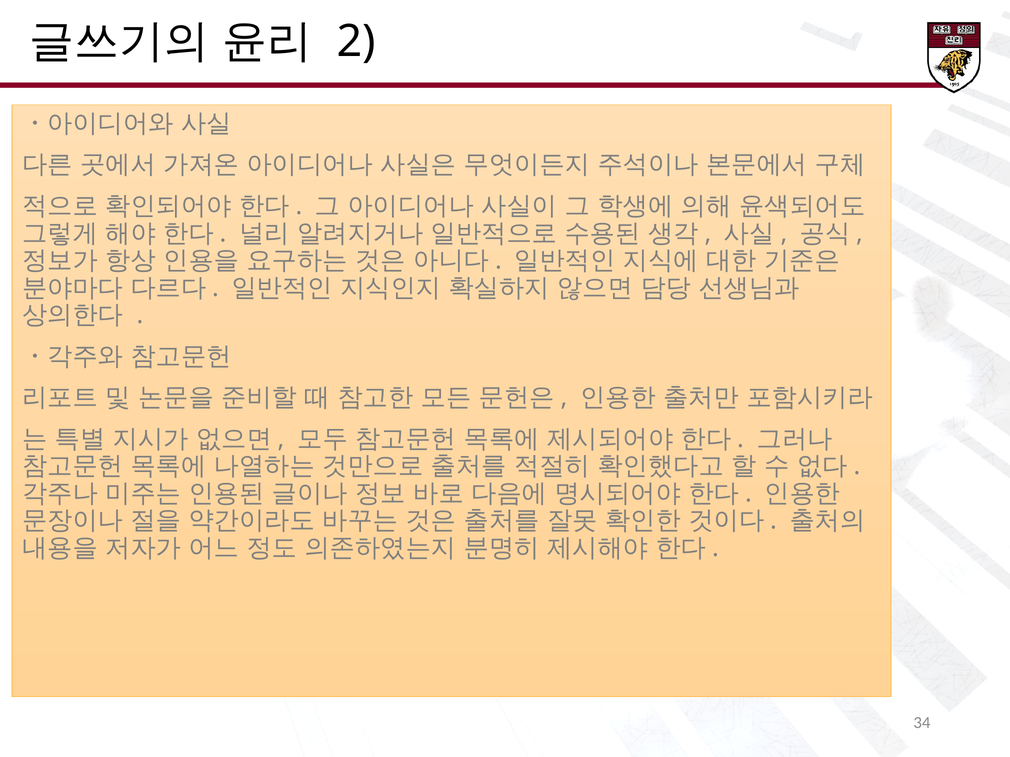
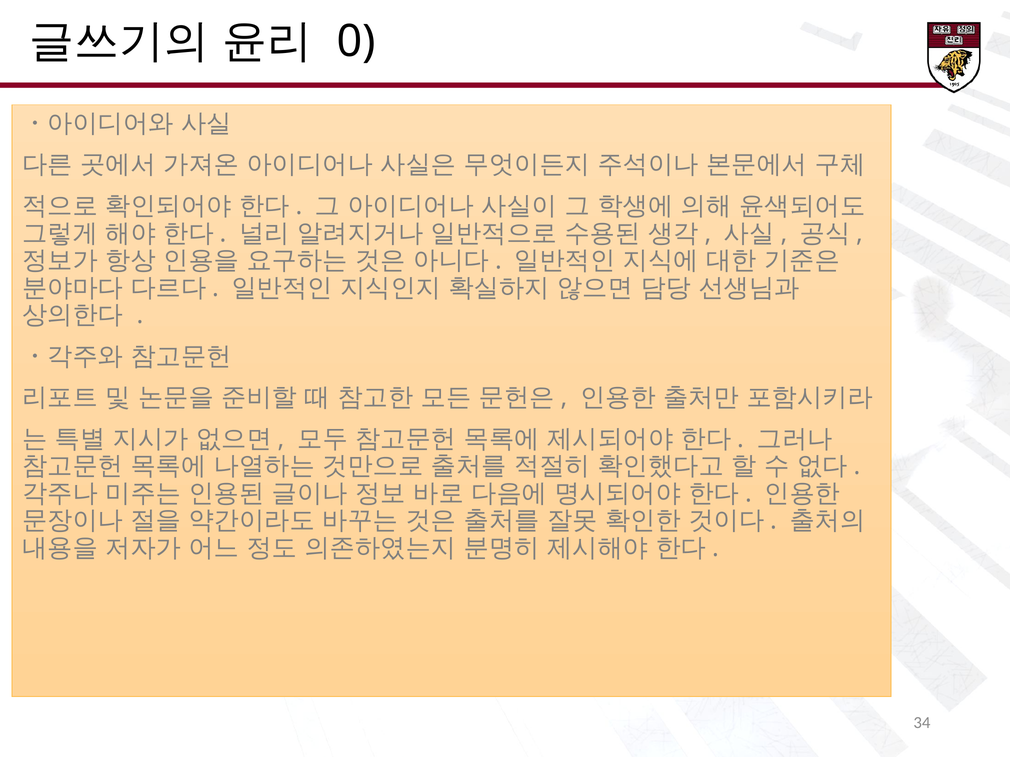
2: 2 -> 0 (356, 42)
